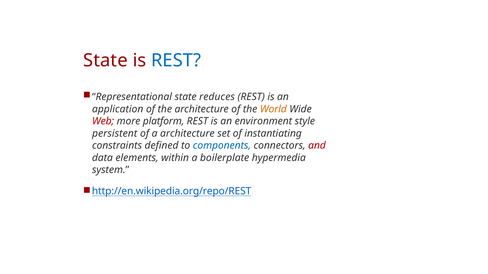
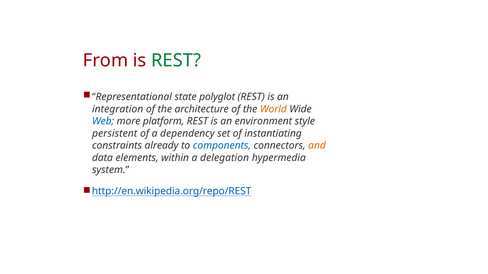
State: State -> From (106, 61)
REST colour: blue -> green (176, 61)
reduces: reduces -> polyglot (217, 97)
application: application -> integration (118, 109)
Web colour: red -> blue (103, 121)
a architecture: architecture -> dependency (187, 134)
defined: defined -> already (162, 146)
and colour: red -> orange (317, 146)
boilerplate: boilerplate -> delegation (225, 158)
